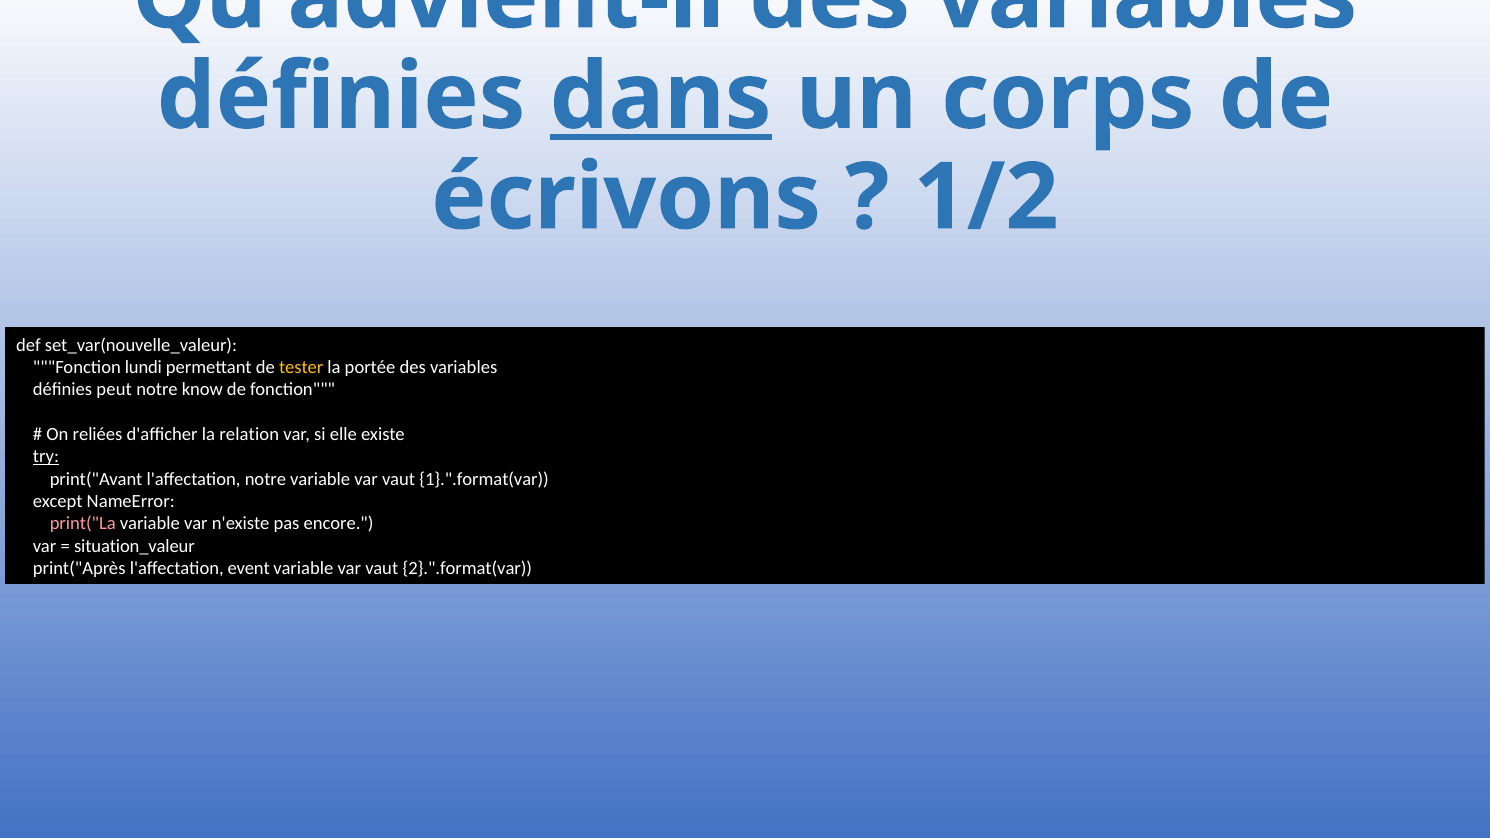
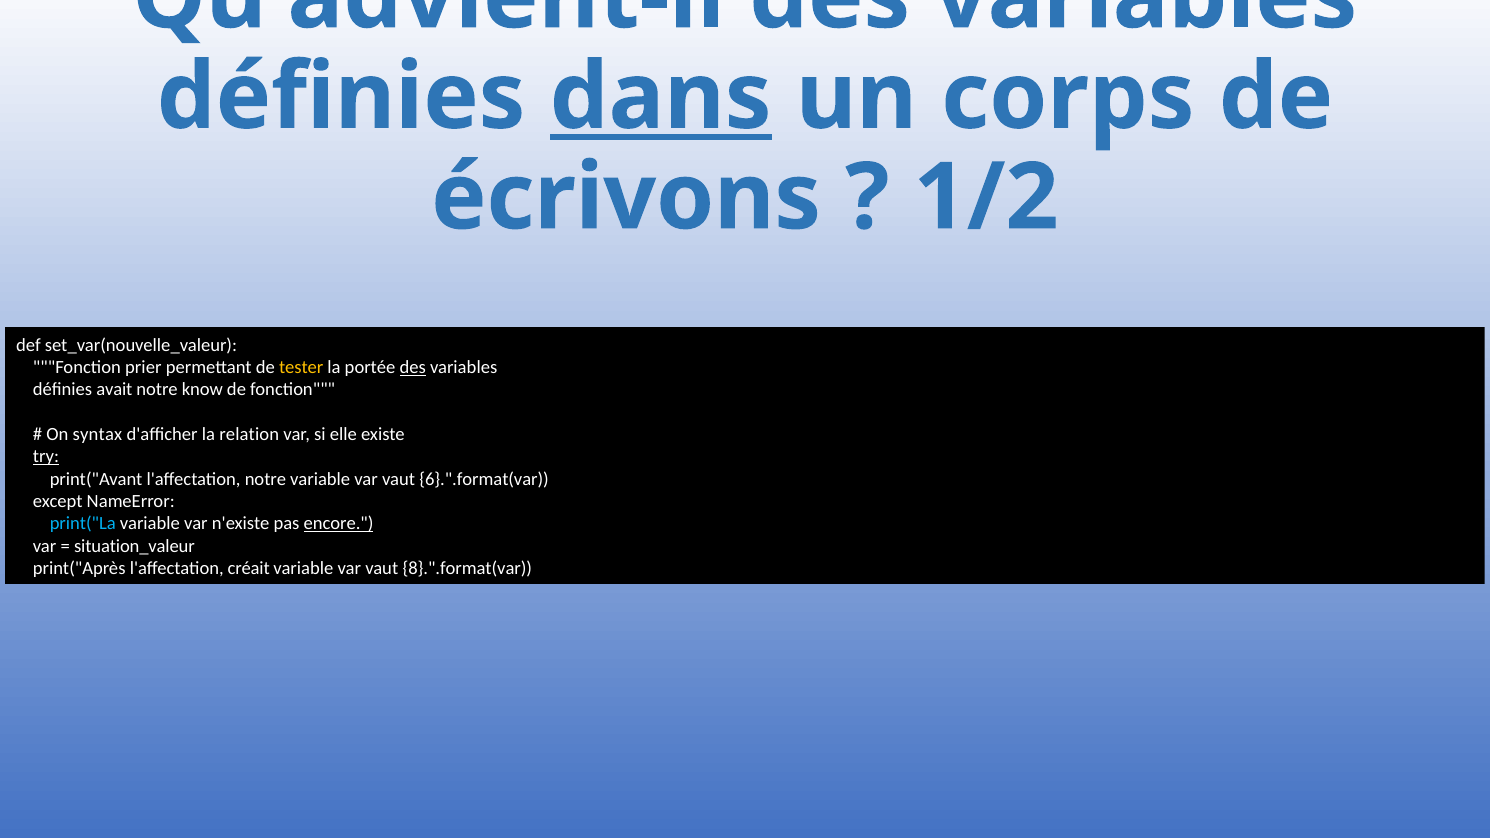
lundi: lundi -> prier (143, 367)
des underline: none -> present (413, 367)
peut: peut -> avait (114, 390)
reliées: reliées -> syntax (97, 434)
1}.".format(var: 1}.".format(var -> 6}.".format(var (484, 479)
print("La colour: pink -> light blue (83, 524)
encore underline: none -> present (339, 524)
event: event -> créait (249, 569)
2}.".format(var: 2}.".format(var -> 8}.".format(var (467, 569)
